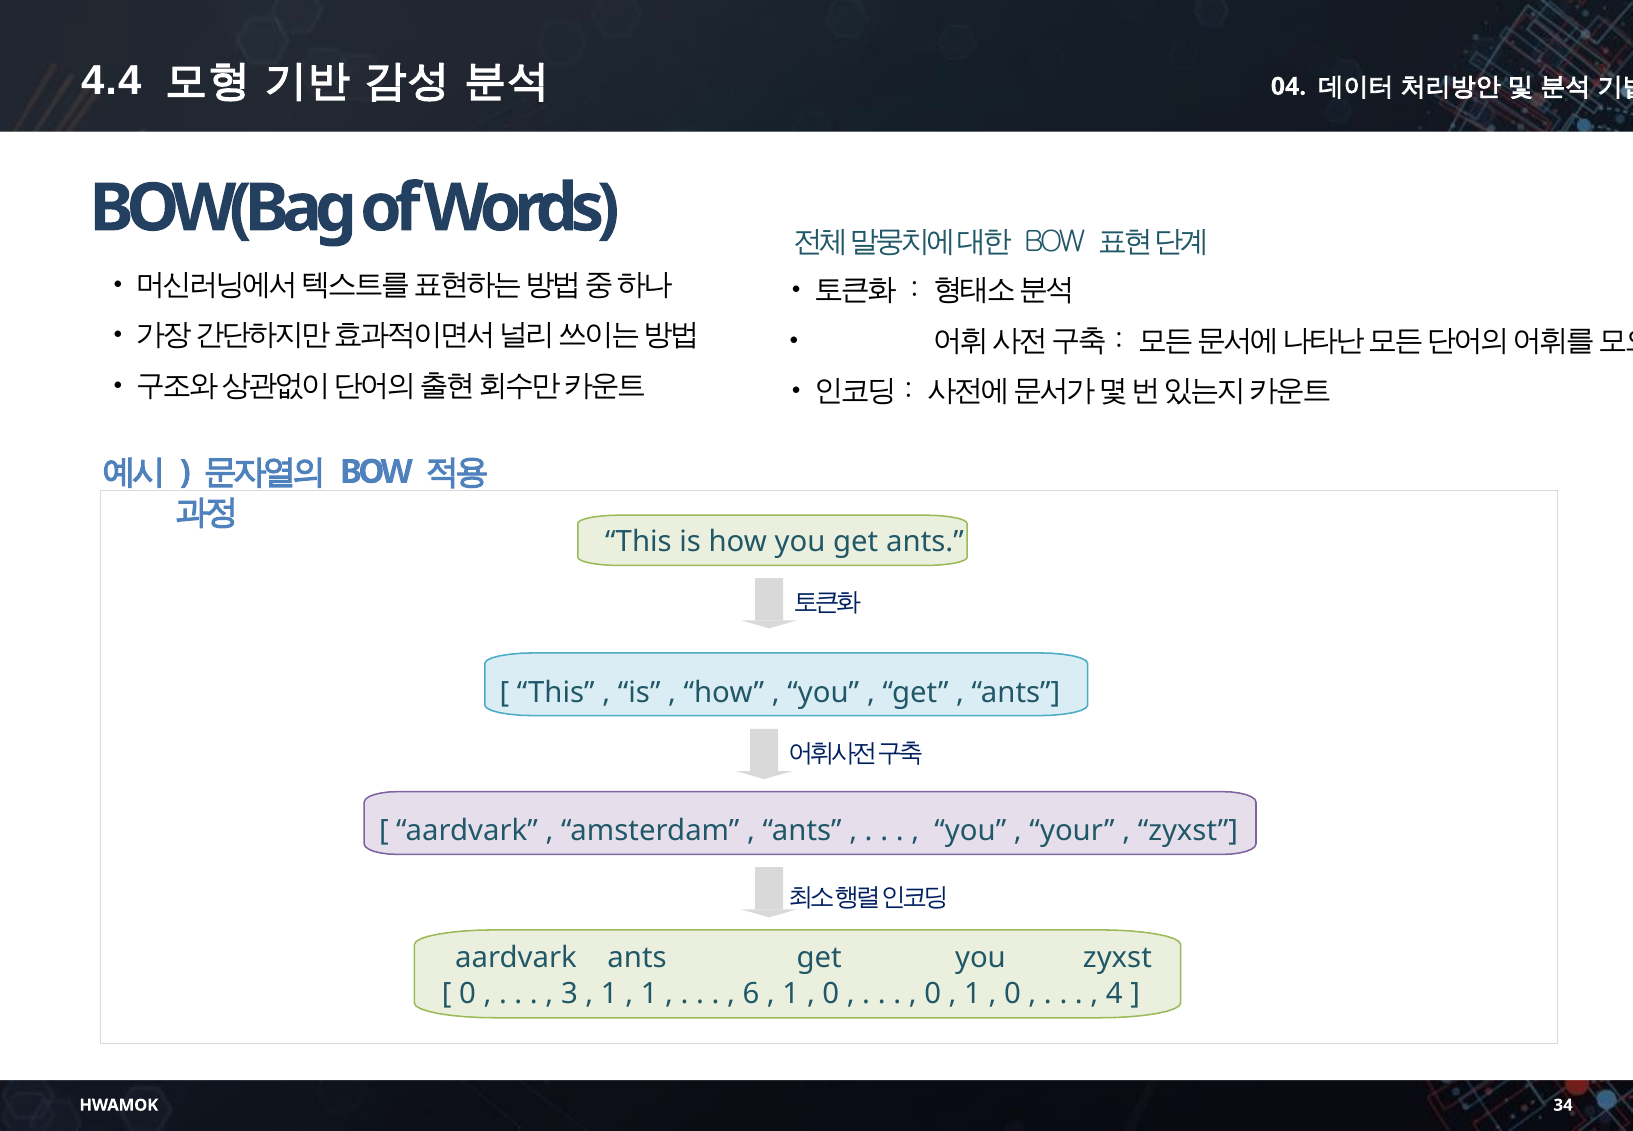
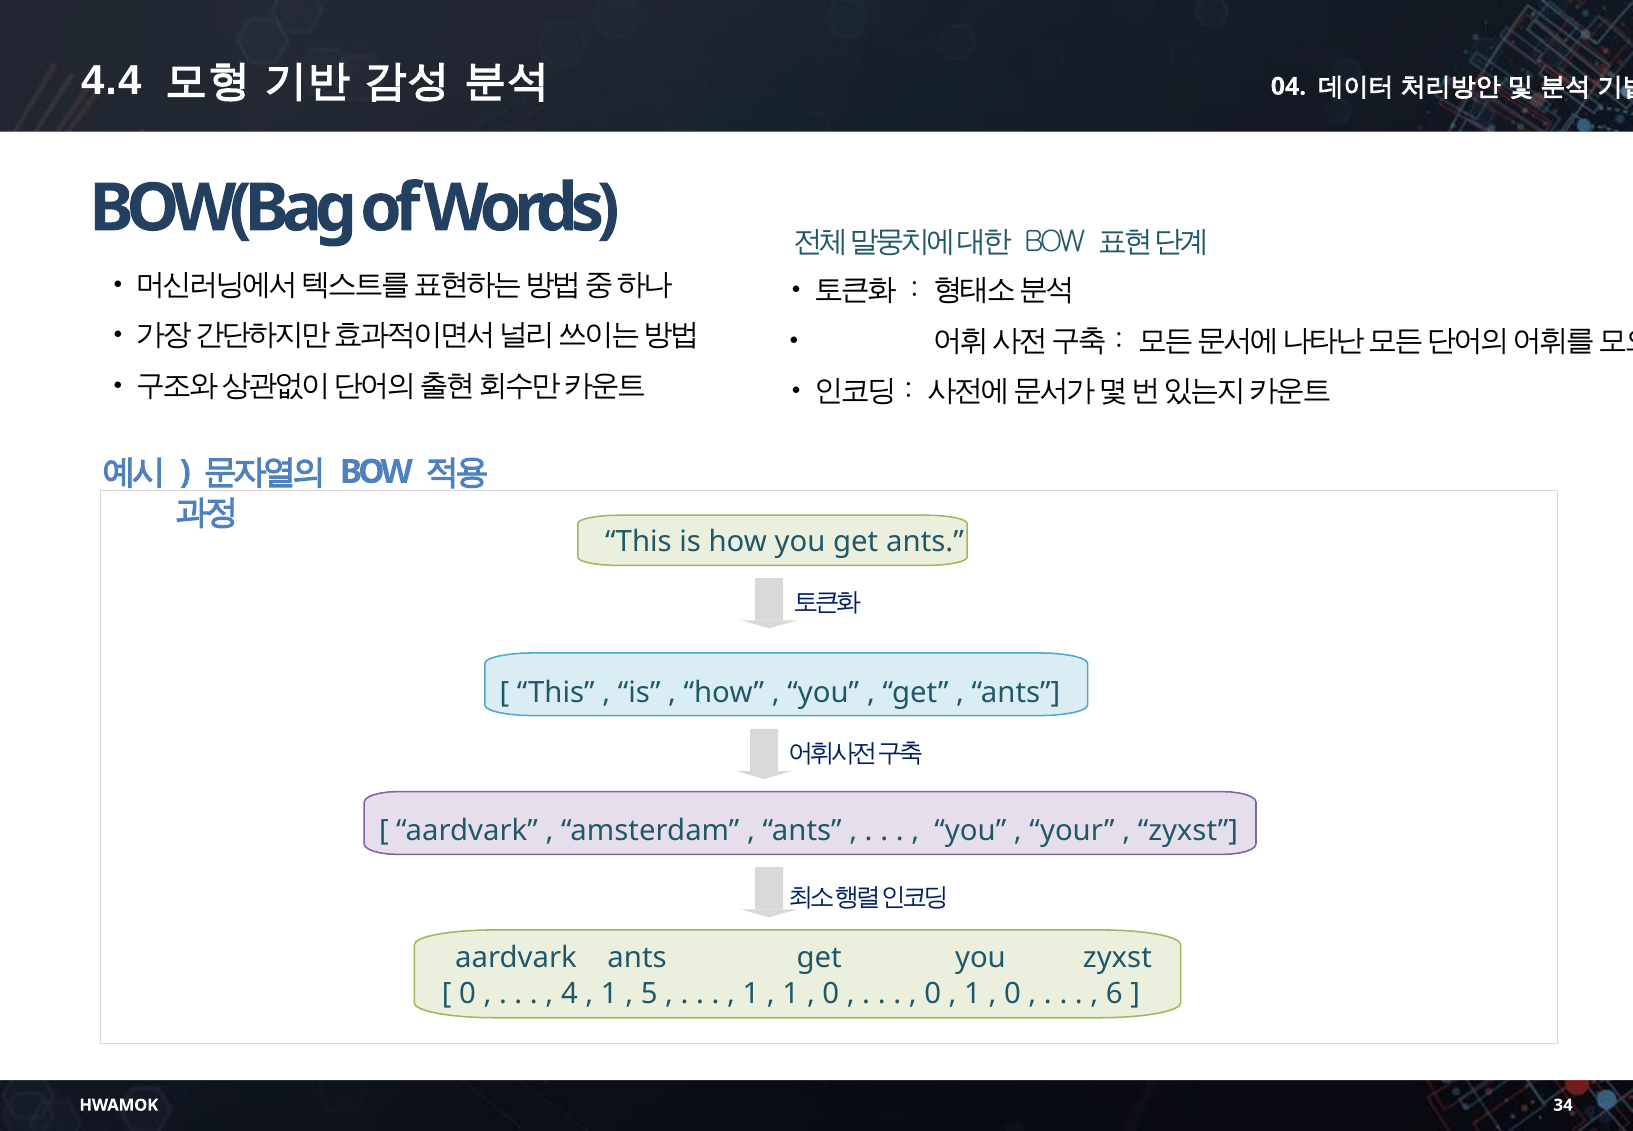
3: 3 -> 4 (569, 993)
1: 1 -> 5 (649, 993)
6: 6 -> 1 (751, 993)
4: 4 -> 6 (1114, 993)
